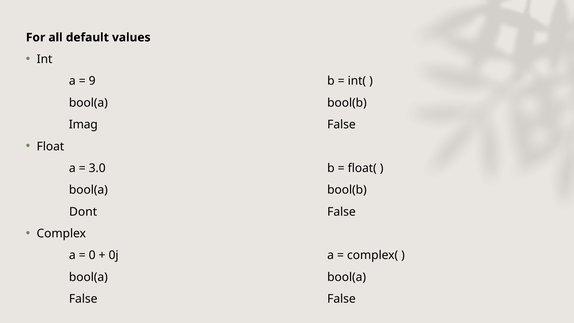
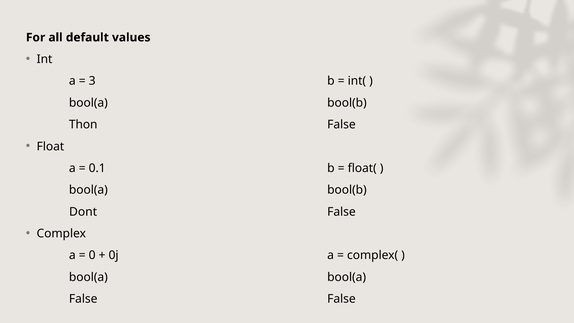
9: 9 -> 3 (92, 81)
Imag: Imag -> Thon (83, 125)
3.0: 3.0 -> 0.1 (97, 168)
